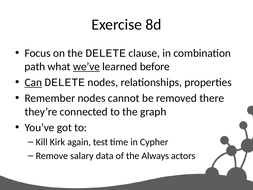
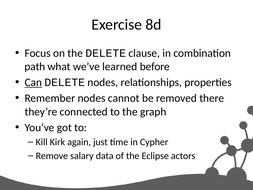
we’ve underline: present -> none (86, 67)
test: test -> just (100, 142)
Always: Always -> Eclipse (155, 156)
